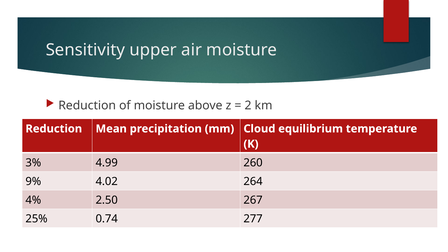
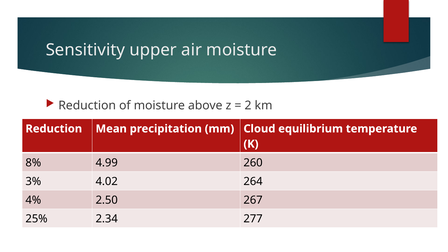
3%: 3% -> 8% (33, 163)
9%: 9% -> 3% (33, 181)
0.74: 0.74 -> 2.34 (107, 219)
